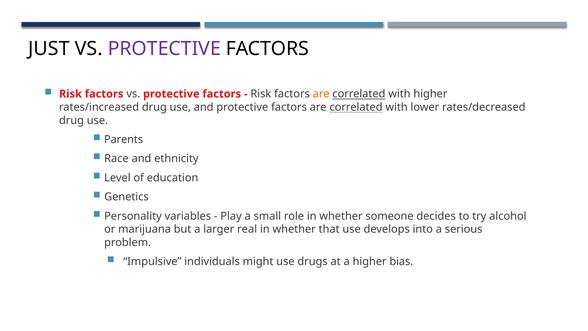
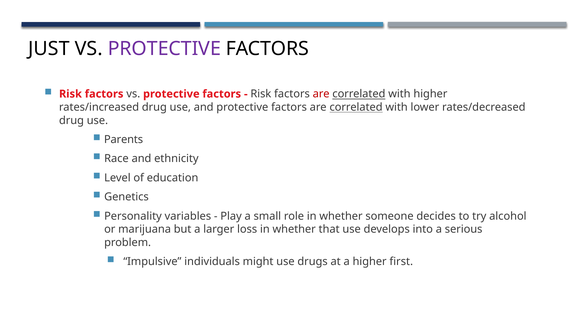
are colour: orange -> red (321, 94)
real: real -> loss (247, 229)
bias: bias -> first (401, 261)
